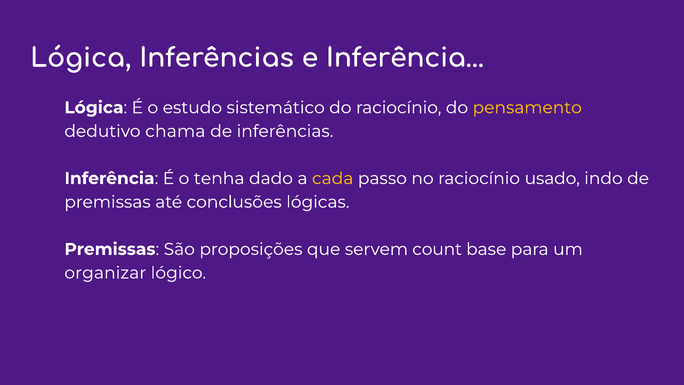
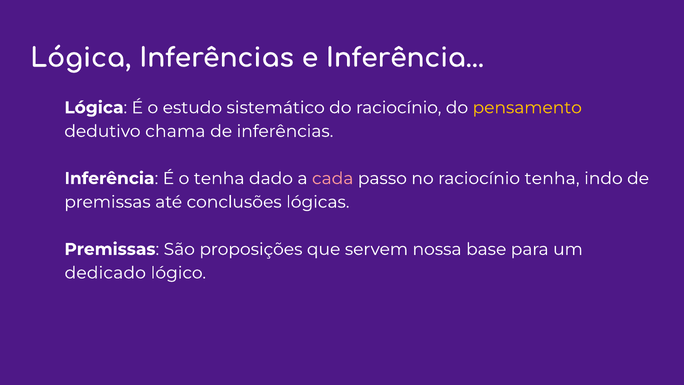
cada colour: yellow -> pink (333, 178)
raciocínio usado: usado -> tenha (552, 178)
count: count -> nossa (437, 249)
organizar: organizar -> dedicado (105, 273)
